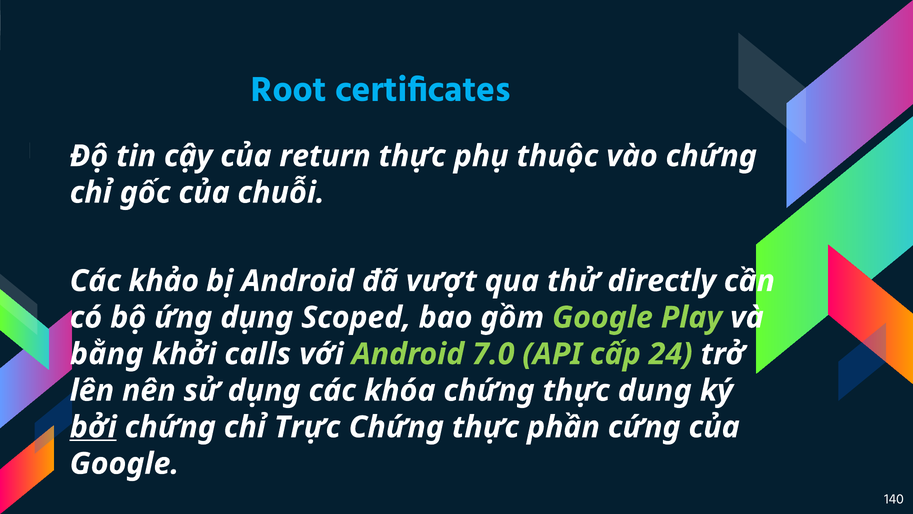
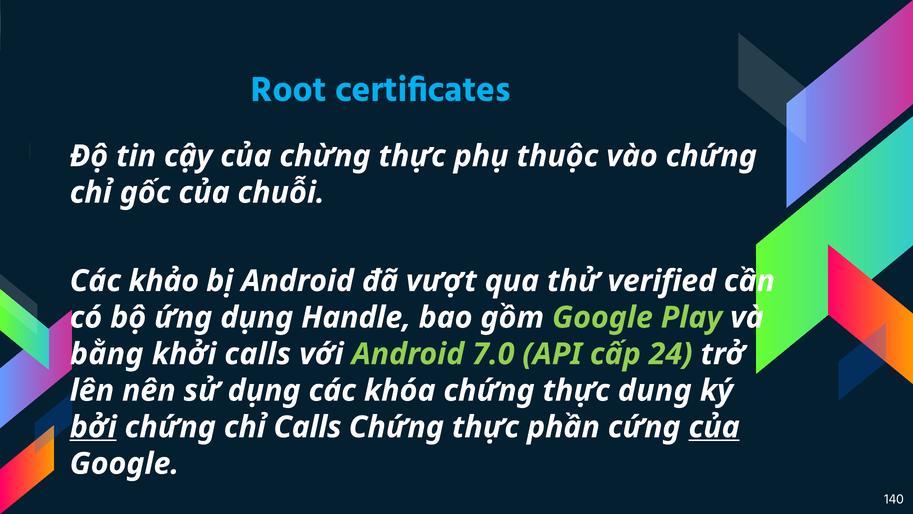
return: return -> chừng (325, 156)
directly: directly -> verified (662, 281)
Scoped: Scoped -> Handle (356, 317)
chỉ Trực: Trực -> Calls (307, 427)
của underline: none -> present (714, 427)
